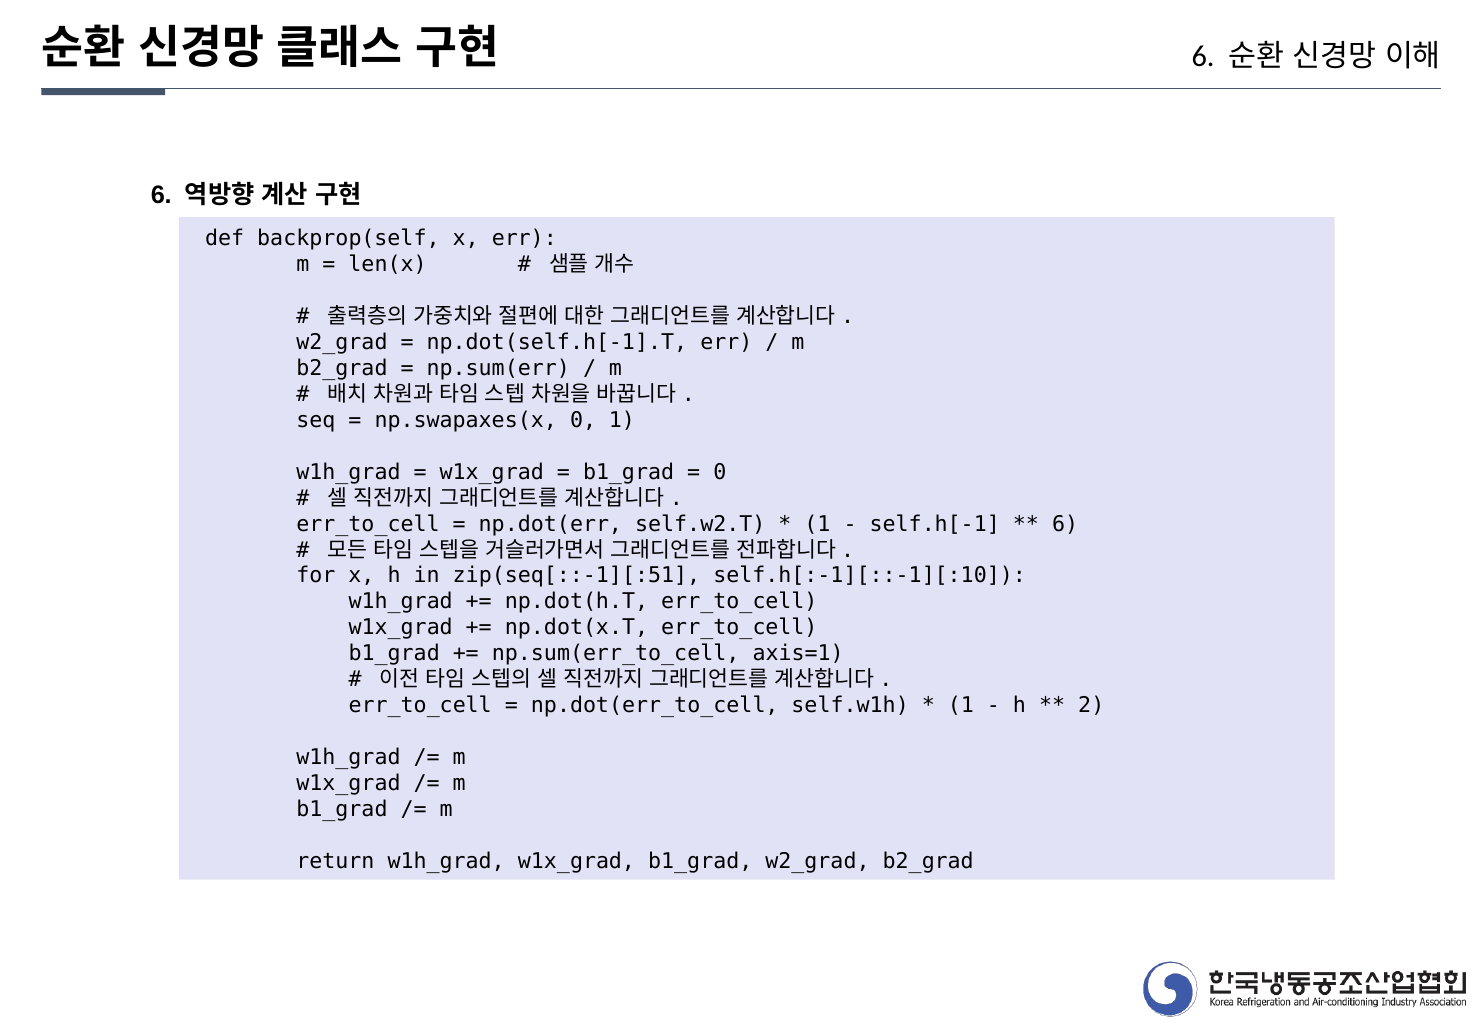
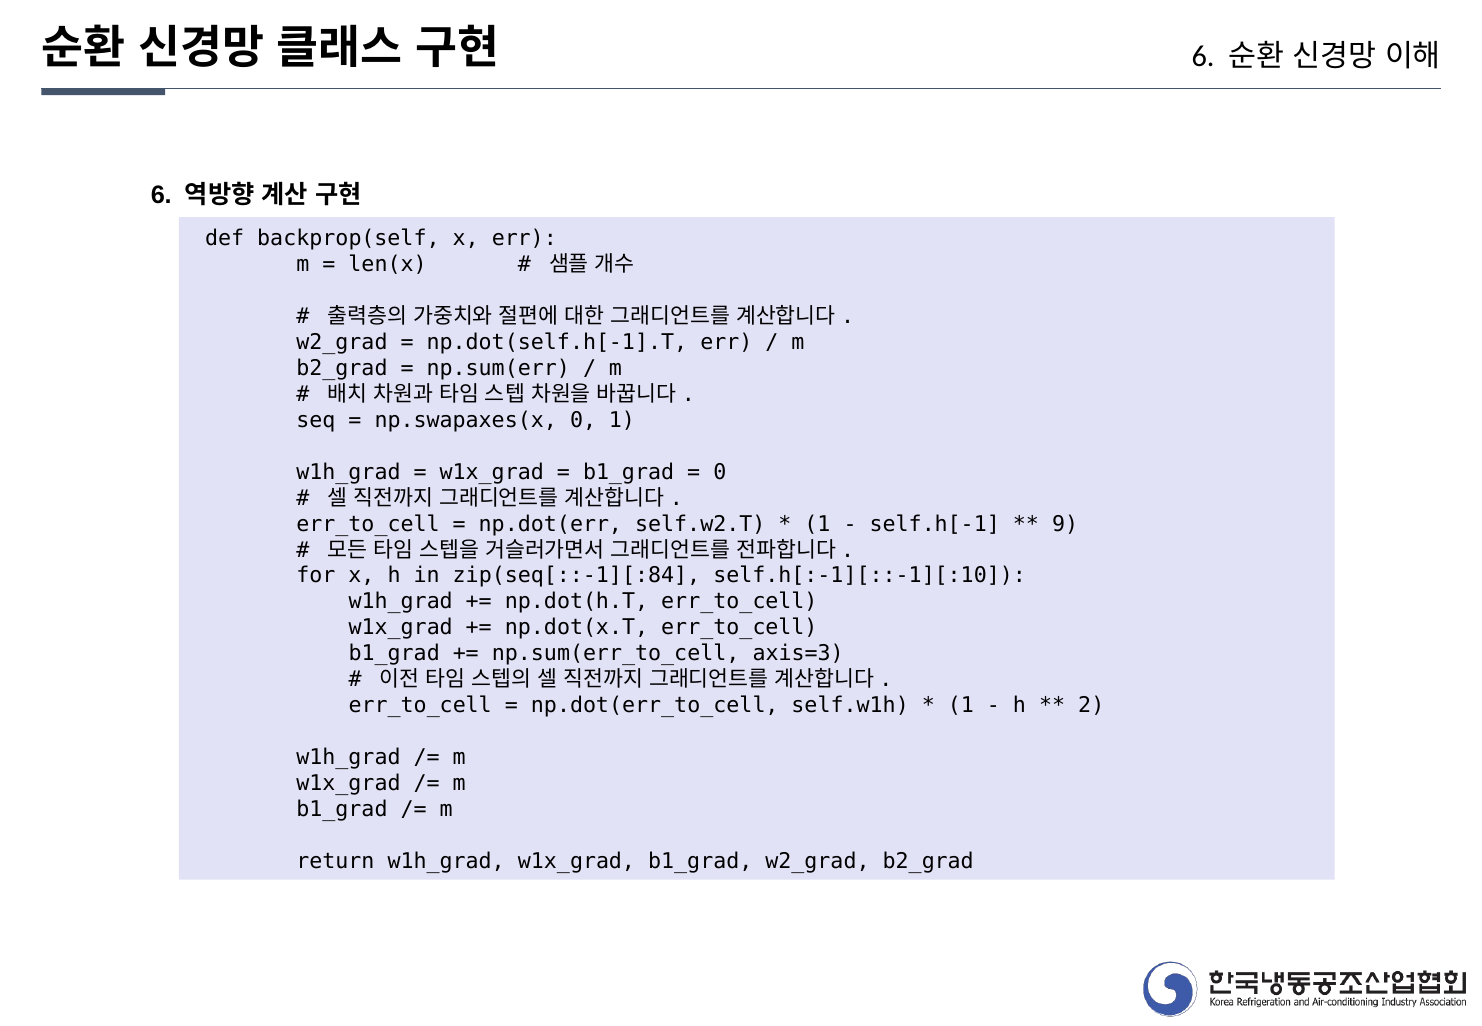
6: 6 -> 9 (1065, 524)
zip(seq[::-1][:51: zip(seq[::-1][:51 -> zip(seq[::-1][:84 (576, 576)
axis=1: axis=1 -> axis=3 (798, 654)
